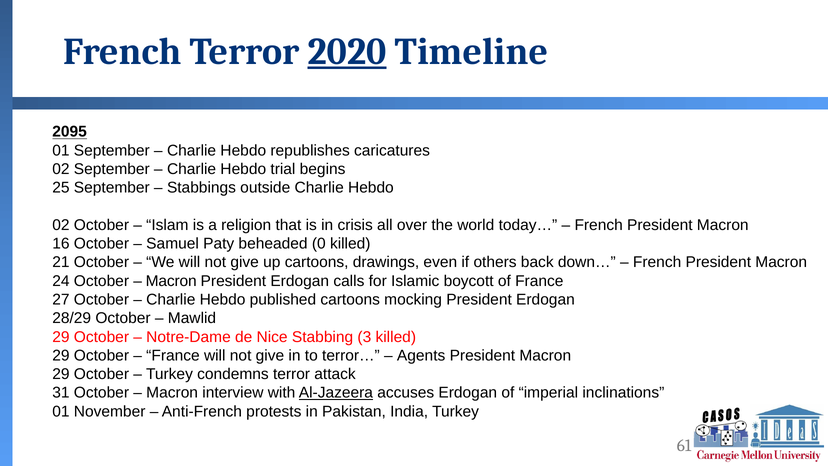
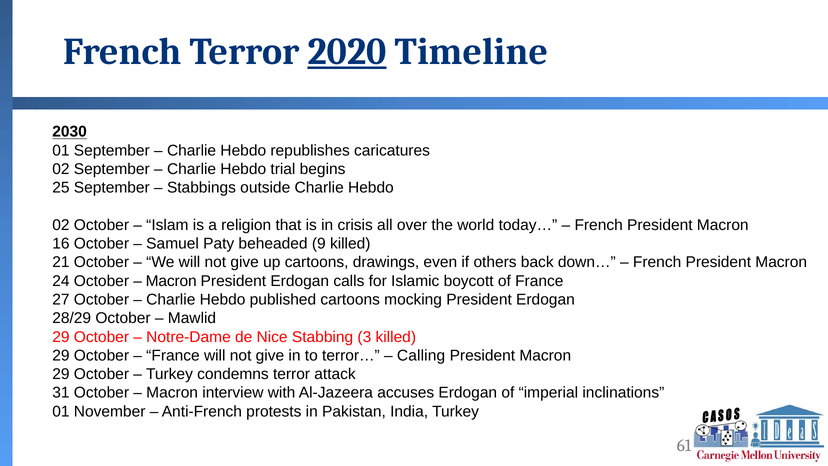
2095: 2095 -> 2030 (70, 132)
0: 0 -> 9 (319, 244)
Agents: Agents -> Calling (421, 355)
Al-Jazeera underline: present -> none (336, 393)
